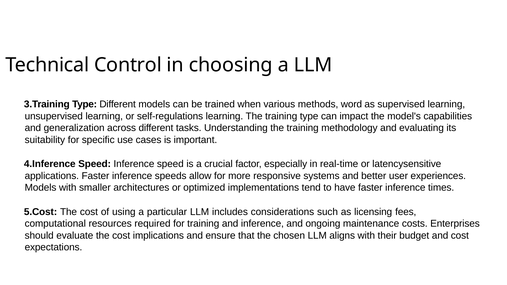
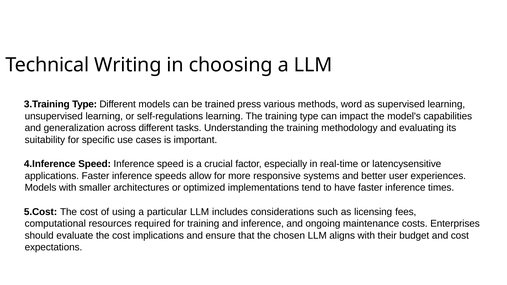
Control: Control -> Writing (128, 65)
when: when -> press (249, 104)
